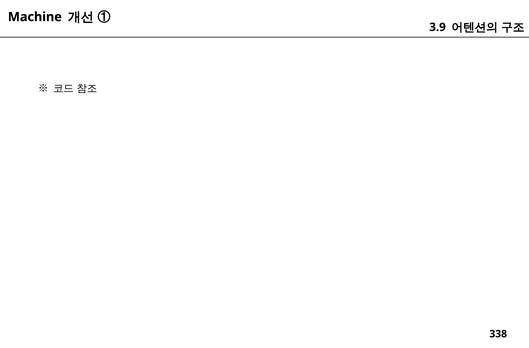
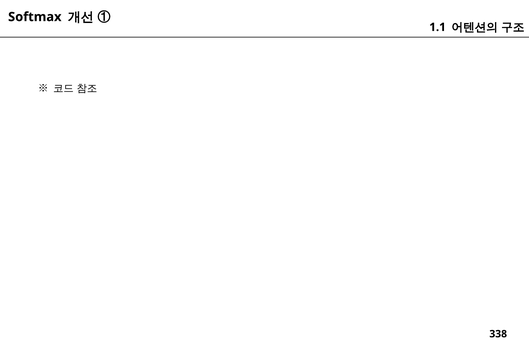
Machine: Machine -> Softmax (35, 17)
3.9: 3.9 -> 1.1 (438, 27)
